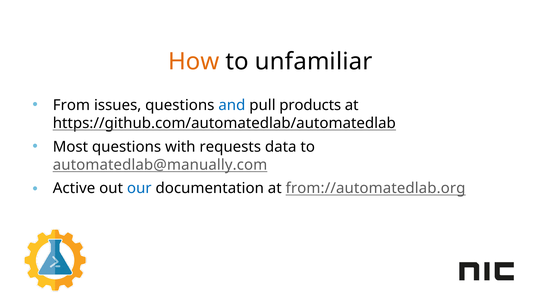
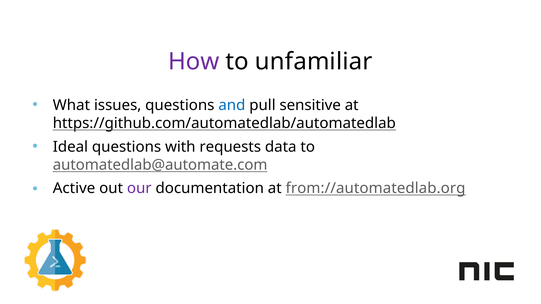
How colour: orange -> purple (194, 62)
From: From -> What (71, 105)
products: products -> sensitive (310, 105)
Most: Most -> Ideal (70, 147)
automatedlab@manually.com: automatedlab@manually.com -> automatedlab@automate.com (160, 165)
our colour: blue -> purple (139, 188)
